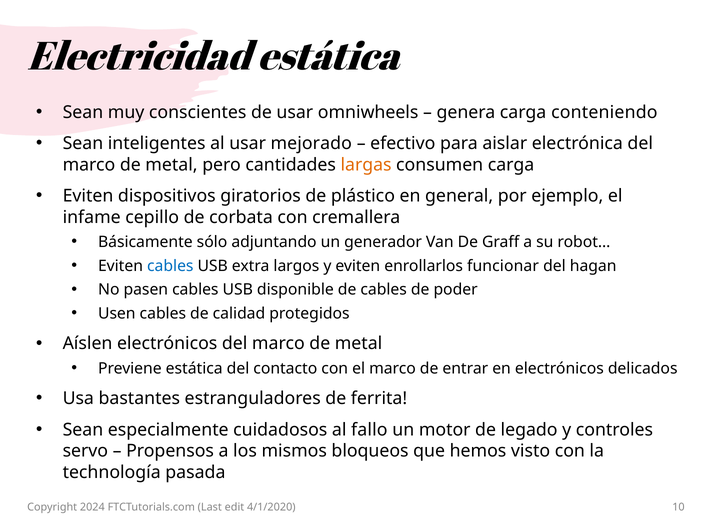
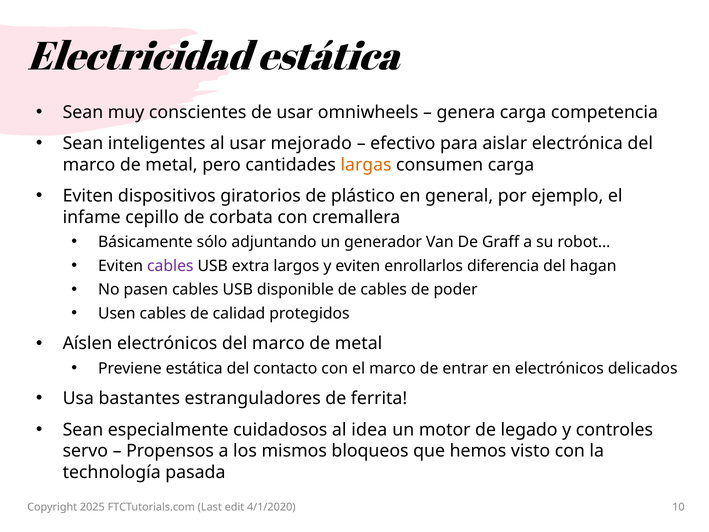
conteniendo: conteniendo -> competencia (604, 112)
cables colour: blue -> purple (170, 266)
funcionar: funcionar -> diferencia (503, 266)
fallo: fallo -> idea (369, 430)
2024: 2024 -> 2025 (92, 507)
